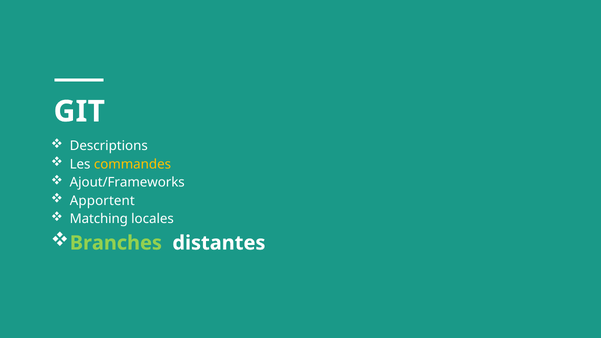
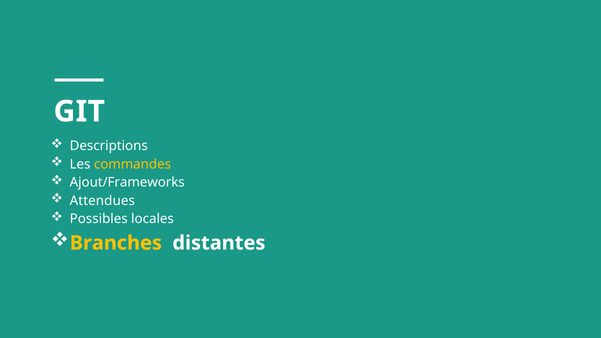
Apportent: Apportent -> Attendues (102, 201)
Matching: Matching -> Possibles (99, 219)
Branches colour: light green -> yellow (116, 243)
